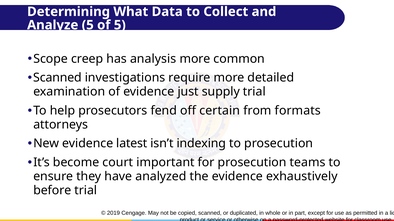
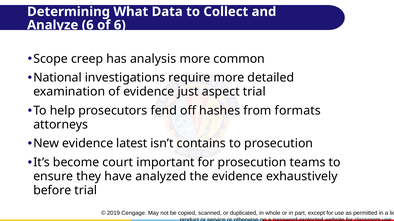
Analyze 5: 5 -> 6 (88, 25)
of 5: 5 -> 6 (120, 25)
Scanned: Scanned -> National (57, 78)
supply: supply -> aspect (221, 92)
off certain: certain -> hashes (220, 111)
indexing: indexing -> contains (201, 144)
